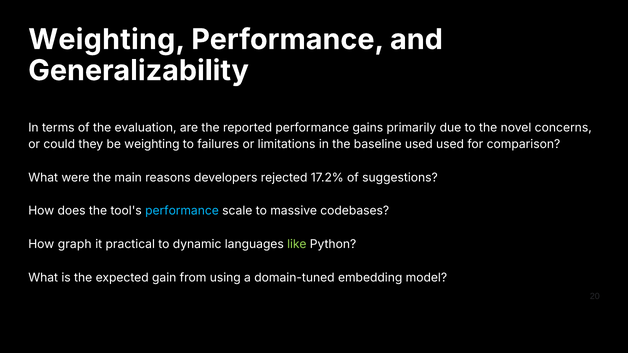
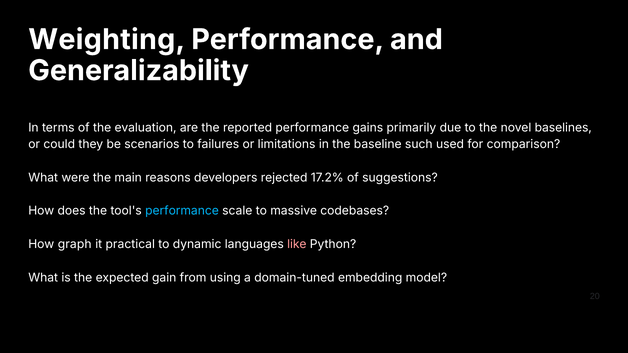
concerns: concerns -> baselines (563, 128)
be weighting: weighting -> scenarios (152, 144)
baseline used: used -> such (419, 144)
like colour: light green -> pink (297, 245)
